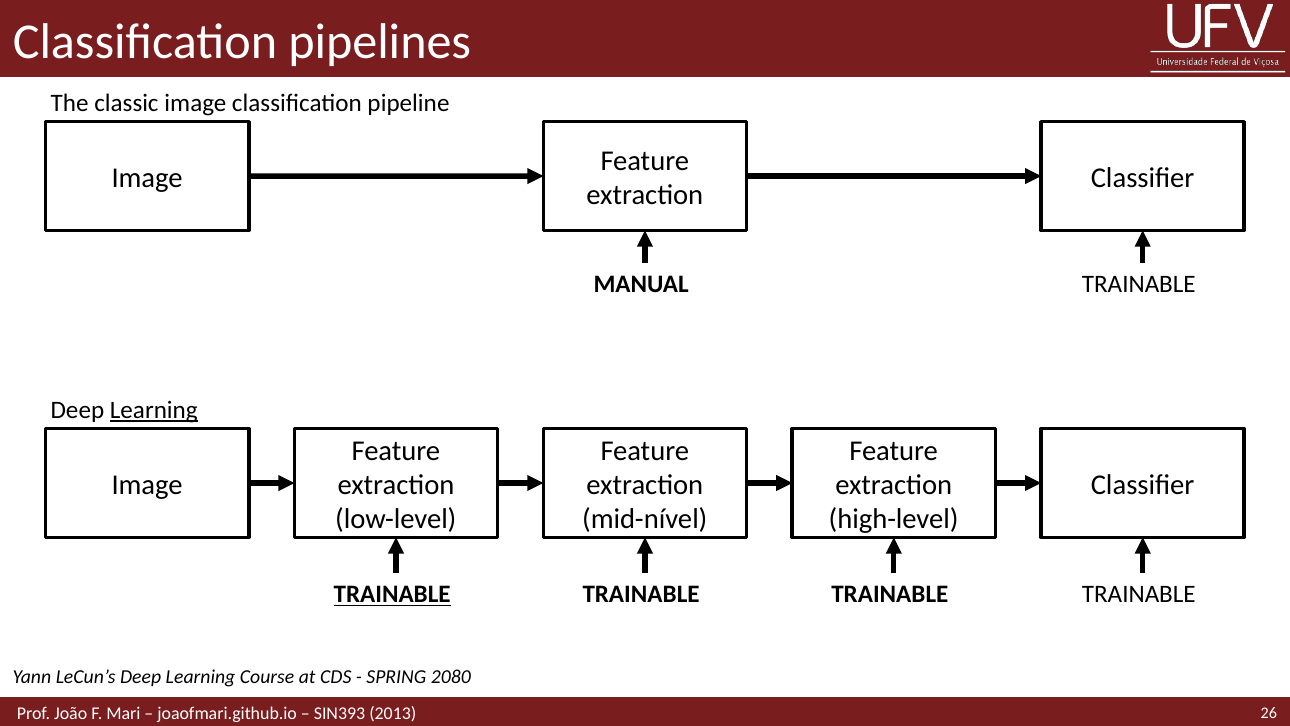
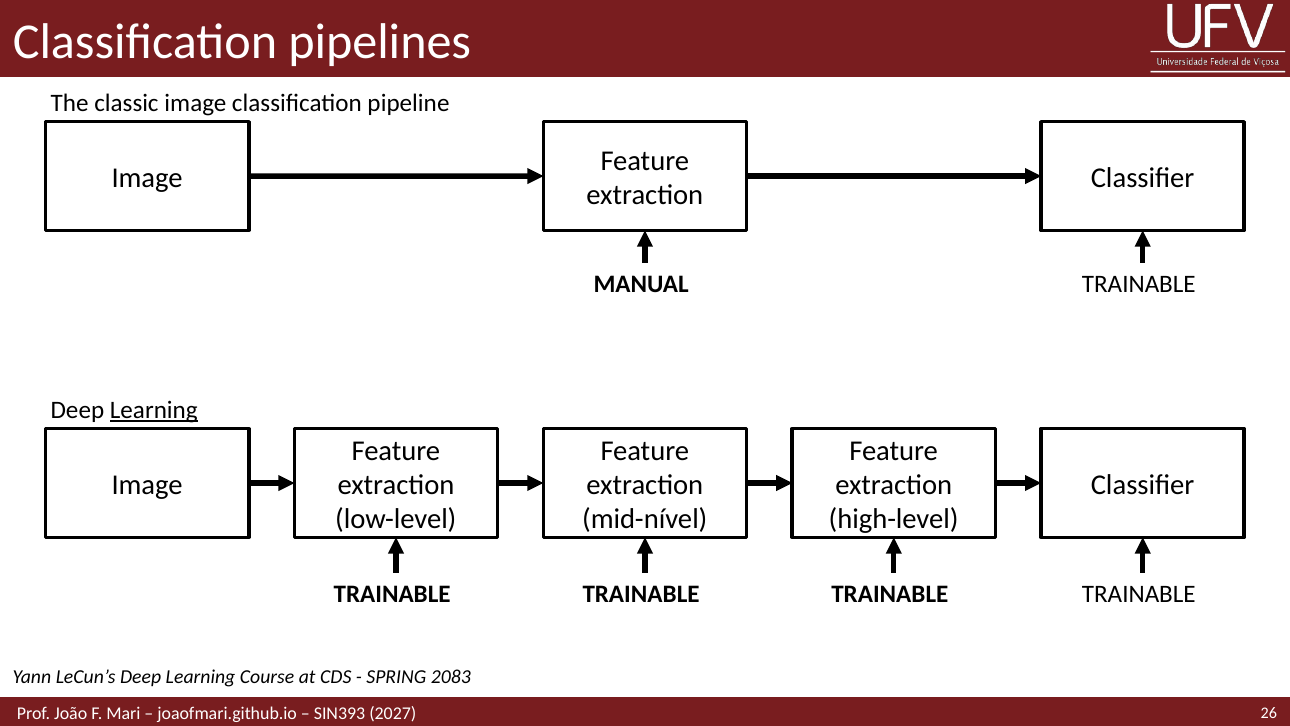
TRAINABLE underline: present -> none (392, 594)
2080: 2080 -> 2083 (451, 677)
2013: 2013 -> 2027 (393, 713)
